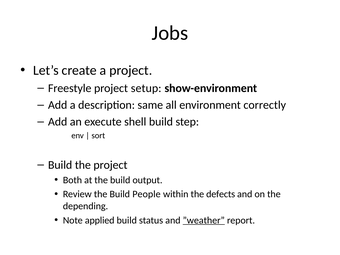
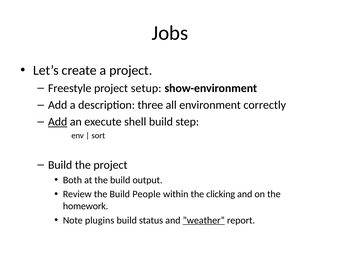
same: same -> three (150, 105)
Add underline: none -> present (58, 122)
defects: defects -> clicking (221, 194)
depending: depending -> homework (86, 206)
applied: applied -> plugins (100, 220)
